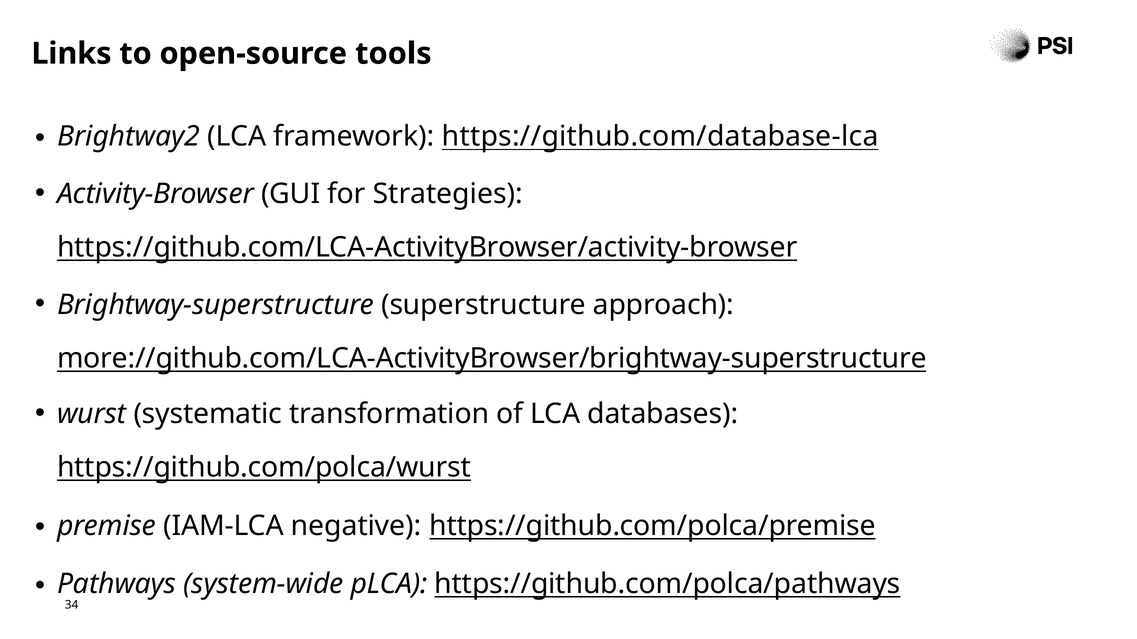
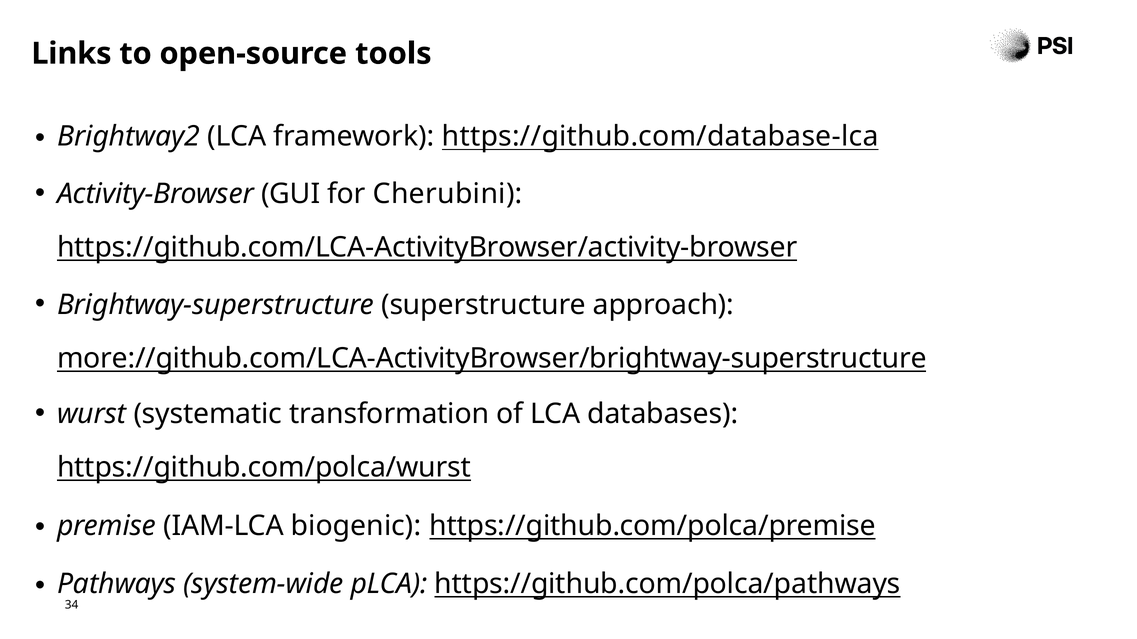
Strategies: Strategies -> Cherubini (448, 194)
negative: negative -> biogenic (356, 526)
